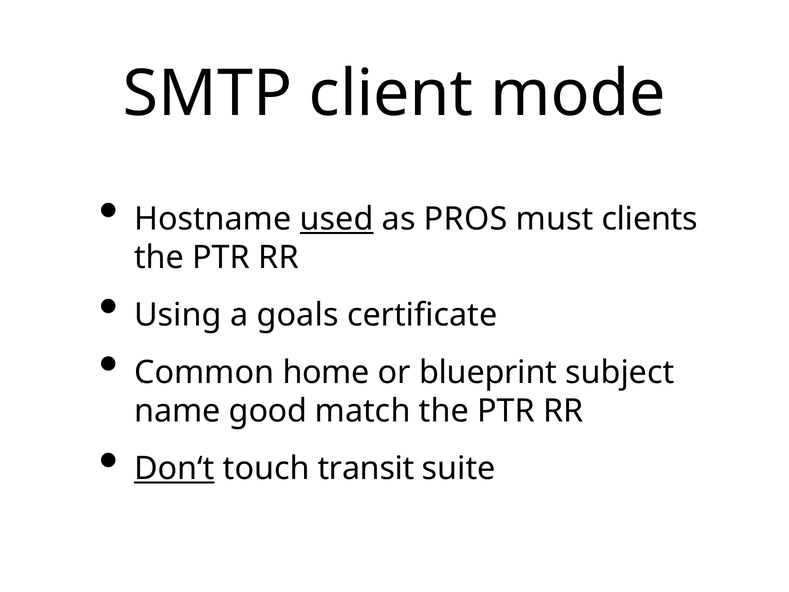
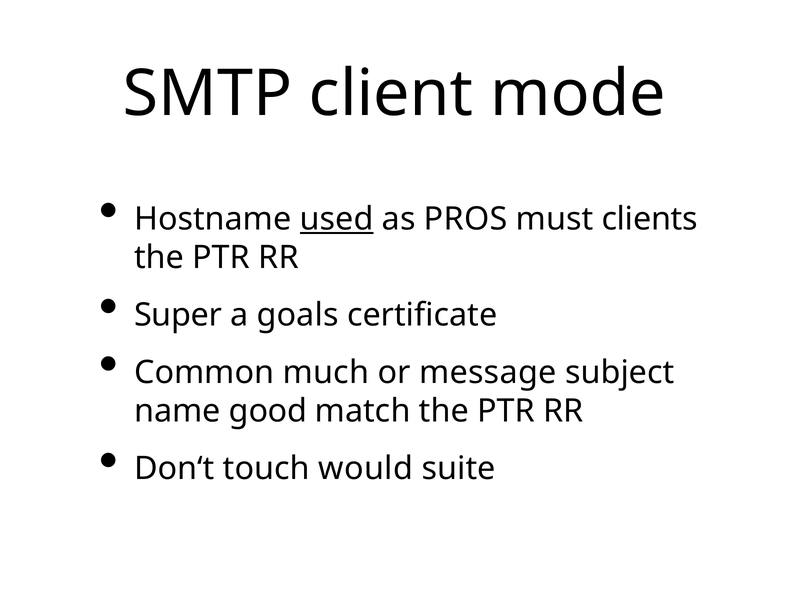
Using: Using -> Super (178, 315)
home: home -> much (326, 372)
blueprint: blueprint -> message (488, 372)
Don‘t underline: present -> none (174, 468)
transit: transit -> would (366, 468)
